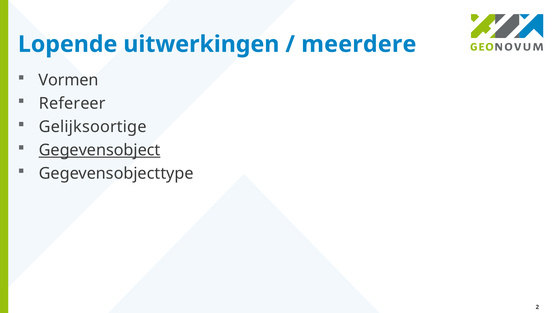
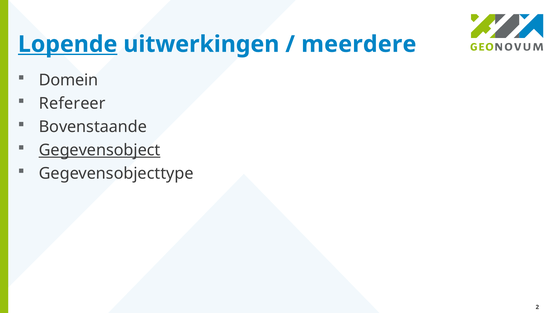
Lopende underline: none -> present (68, 44)
Vormen: Vormen -> Domein (69, 80)
Gelijksoortige: Gelijksoortige -> Bovenstaande (93, 127)
